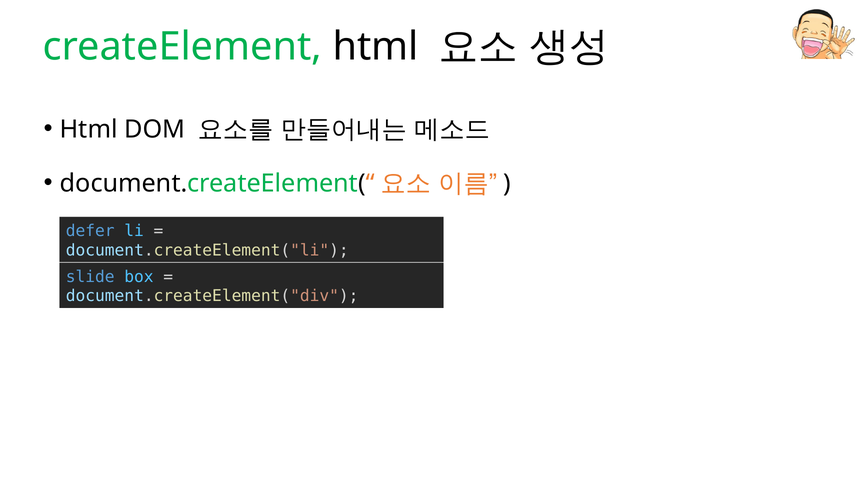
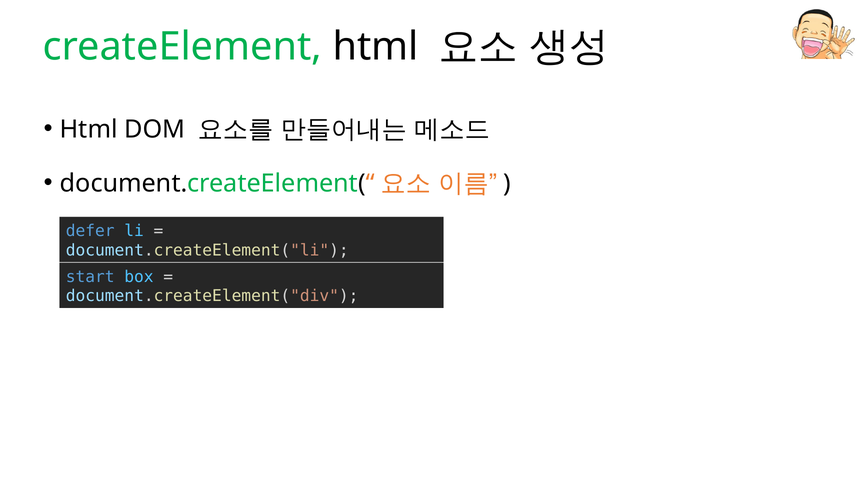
slide: slide -> start (90, 277)
